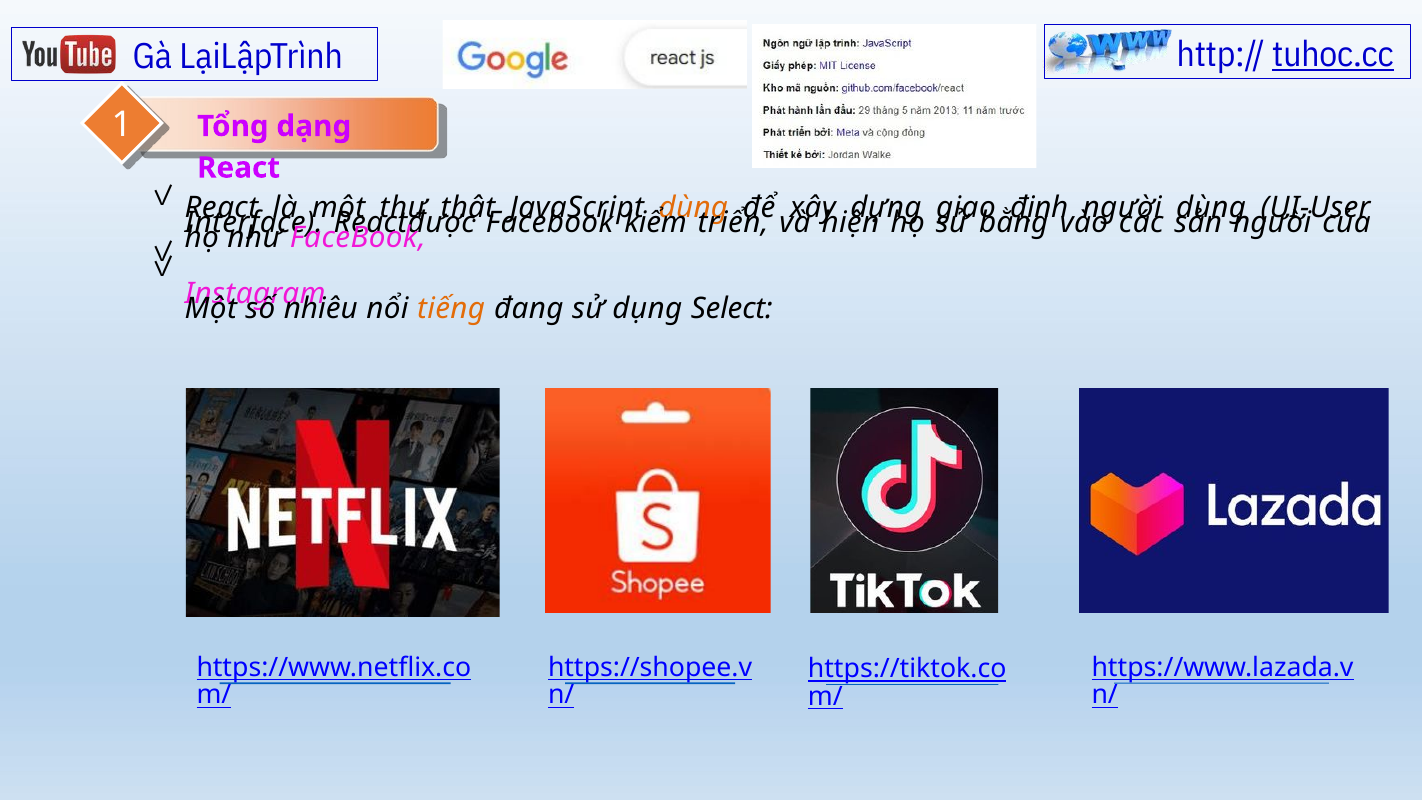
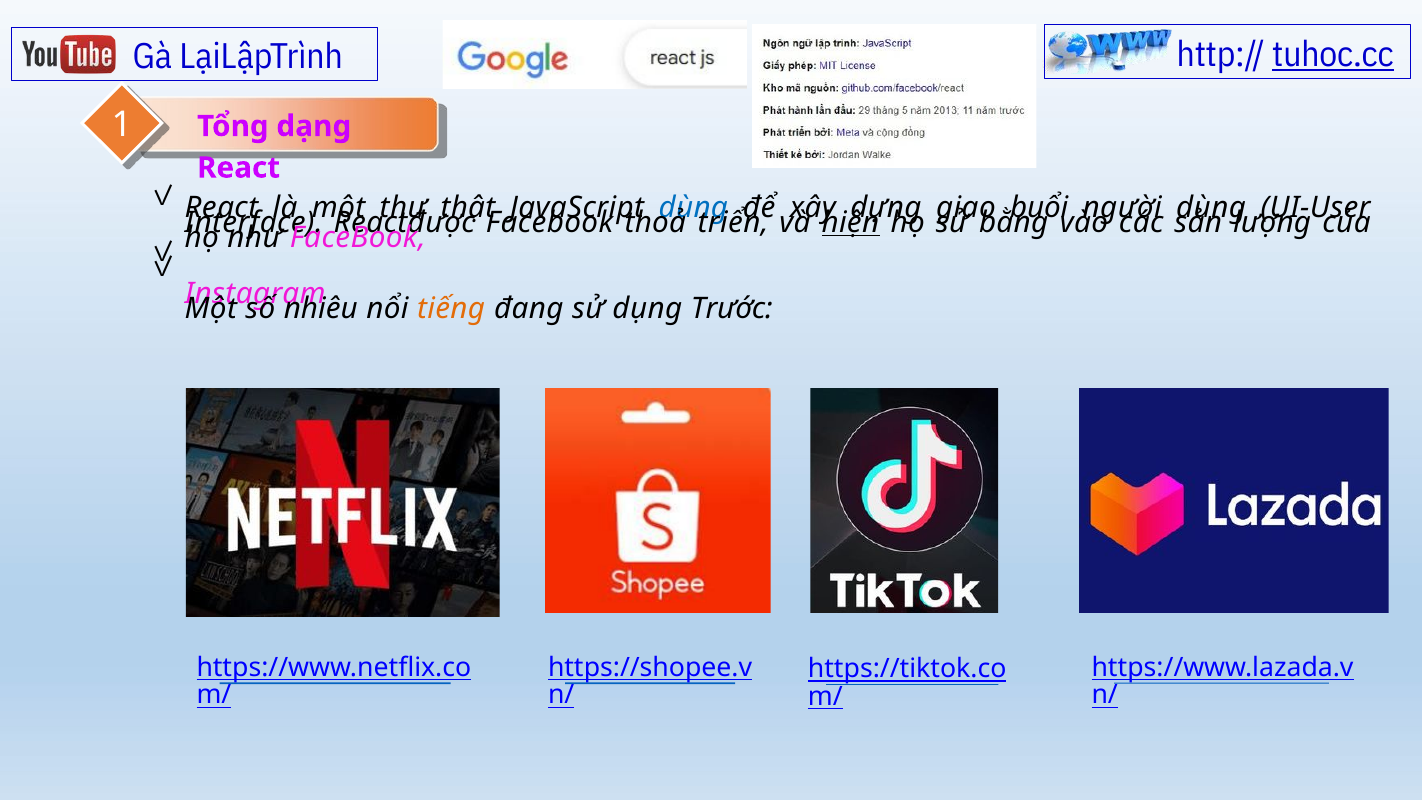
dùng colour: orange -> blue (693, 208)
định: định -> buổi (1039, 208)
kiểm: kiểm -> thoả (655, 223)
hiện underline: none -> present (850, 223)
người: người -> lượng (1272, 223)
Select: Select -> Trước (732, 309)
